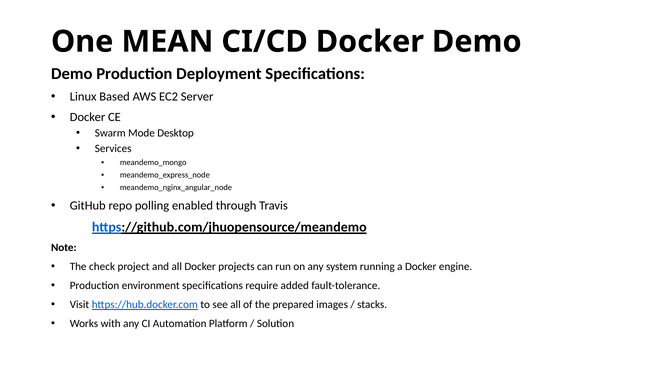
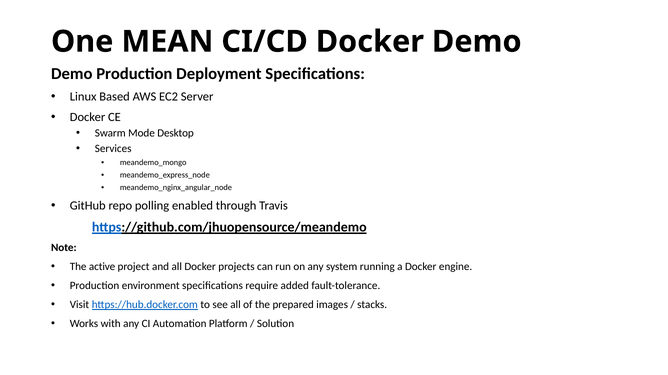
check: check -> active (102, 267)
